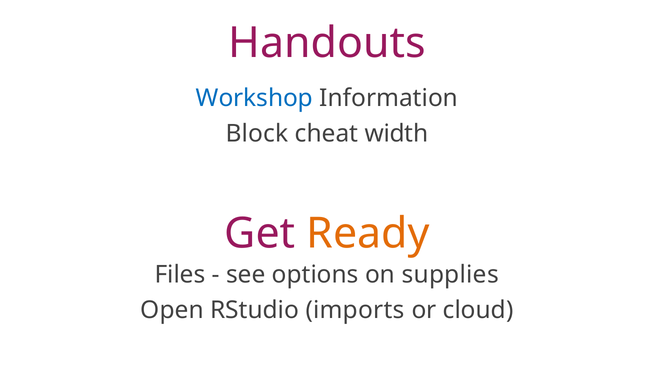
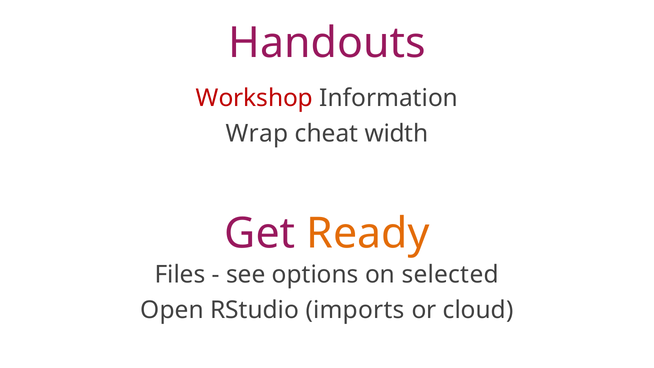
Workshop colour: blue -> red (254, 98)
Block: Block -> Wrap (257, 133)
supplies: supplies -> selected (450, 275)
